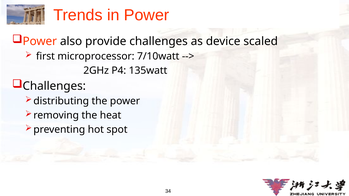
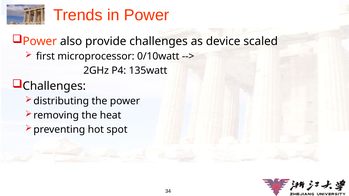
7/10watt: 7/10watt -> 0/10watt (158, 56)
